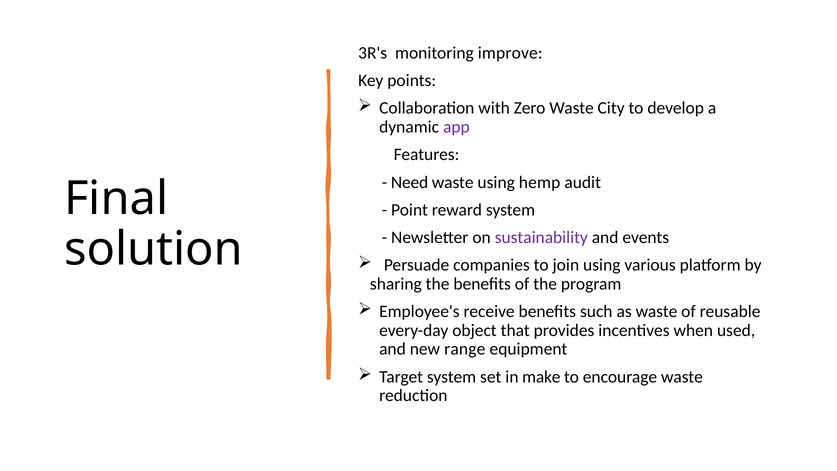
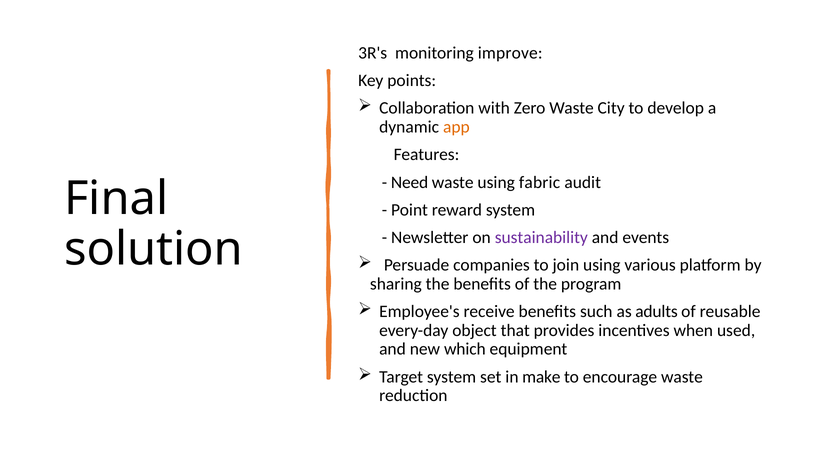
app colour: purple -> orange (456, 127)
hemp: hemp -> fabric (540, 182)
as waste: waste -> adults (657, 311)
range: range -> which (465, 349)
